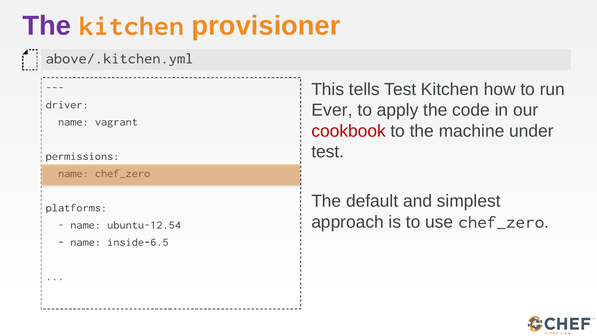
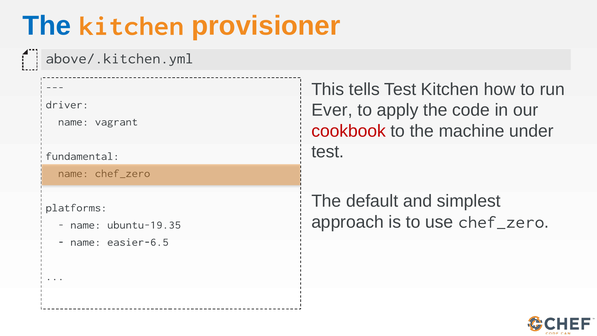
The colour: purple -> blue (47, 26)
permissions: permissions -> fundamental (83, 156)
ubuntu-12.54: ubuntu-12.54 -> ubuntu-19.35 (144, 225)
inside-6.5: inside-6.5 -> easier-6.5 (138, 242)
